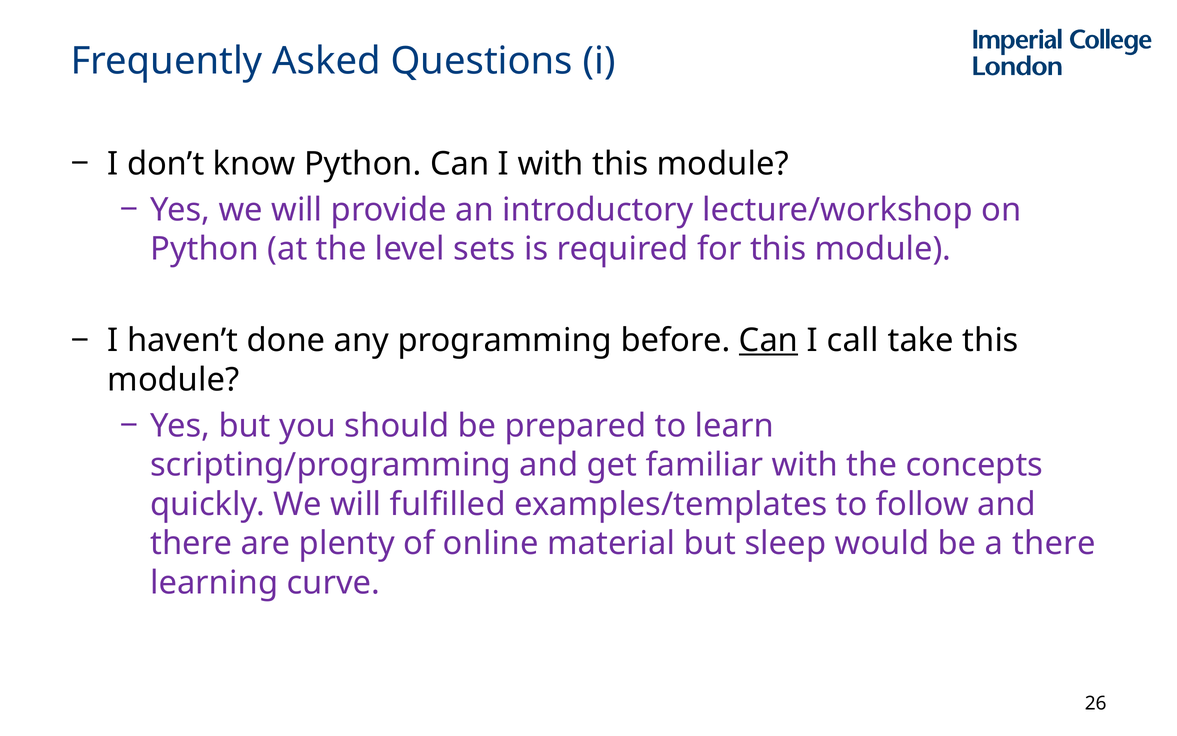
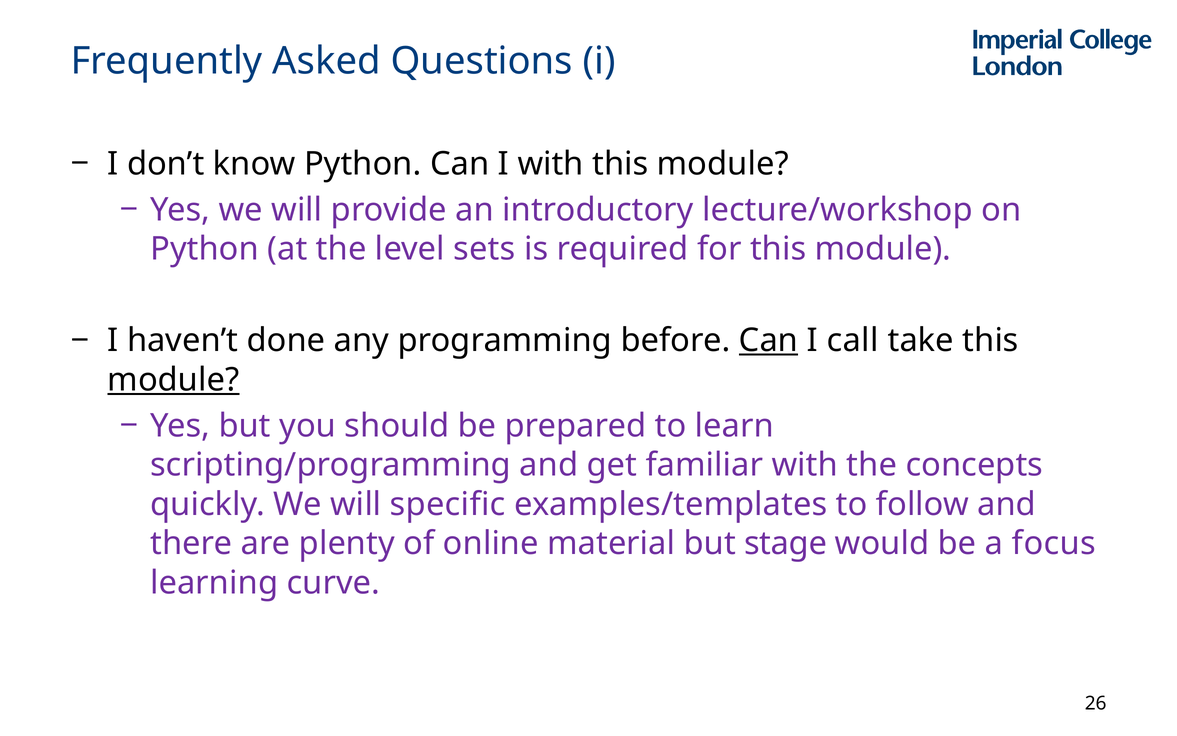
module underline: none -> present (173, 380)
fulfilled: fulfilled -> specific (448, 504)
sleep: sleep -> stage (786, 543)
a there: there -> focus (1054, 543)
